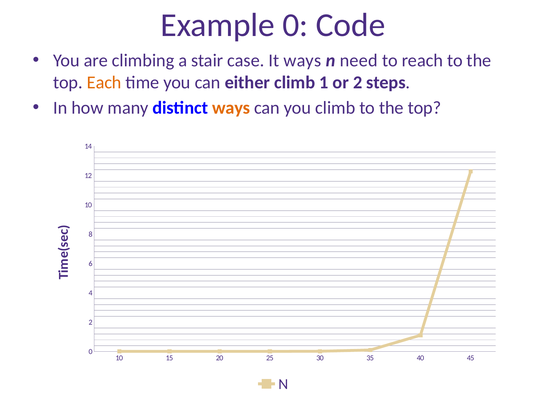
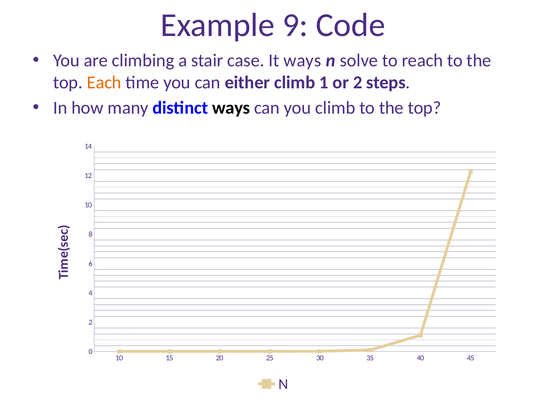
Example 0: 0 -> 9 (295, 25)
need: need -> solve (359, 60)
ways colour: orange -> black (231, 108)
